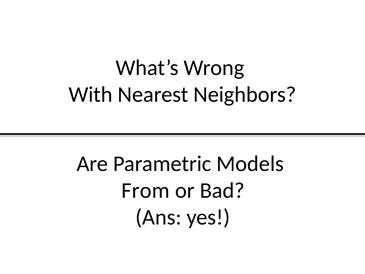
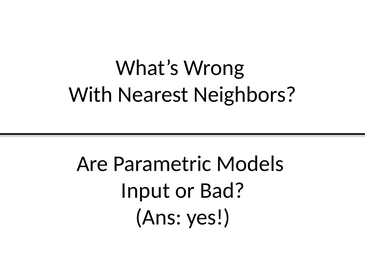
From: From -> Input (145, 190)
